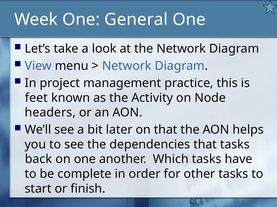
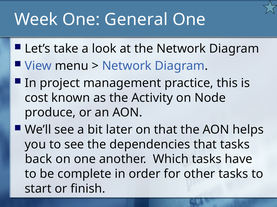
feet: feet -> cost (36, 98)
headers: headers -> produce (50, 113)
